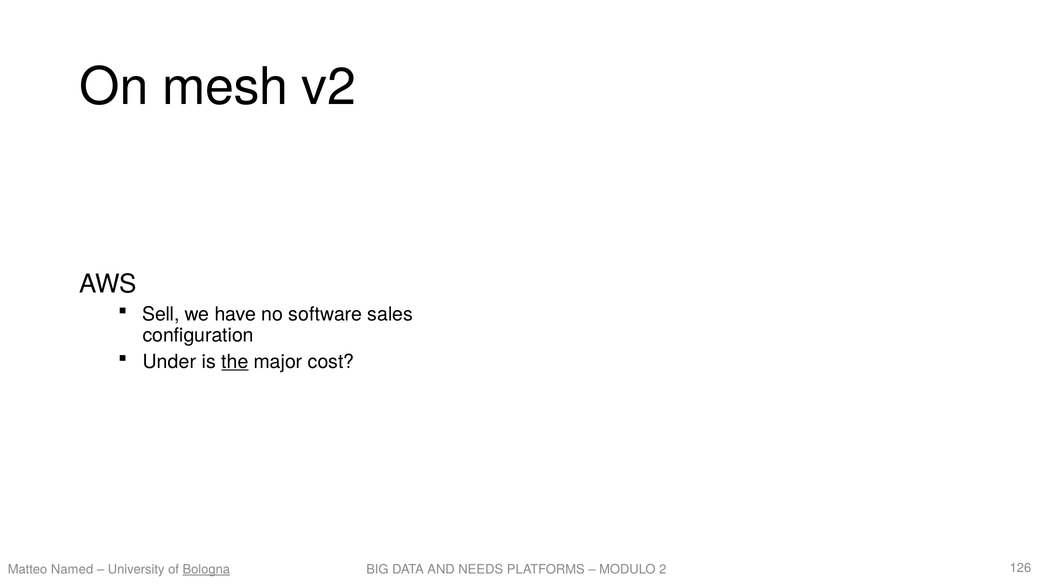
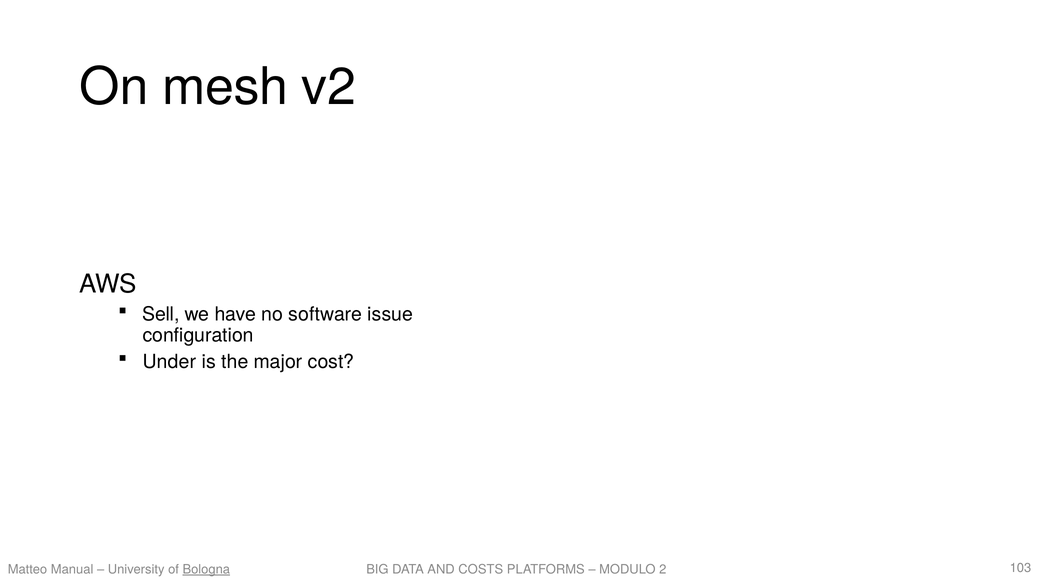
sales: sales -> issue (390, 314)
the underline: present -> none (235, 362)
Named: Named -> Manual (72, 570)
NEEDS: NEEDS -> COSTS (481, 570)
126: 126 -> 103 (1020, 568)
